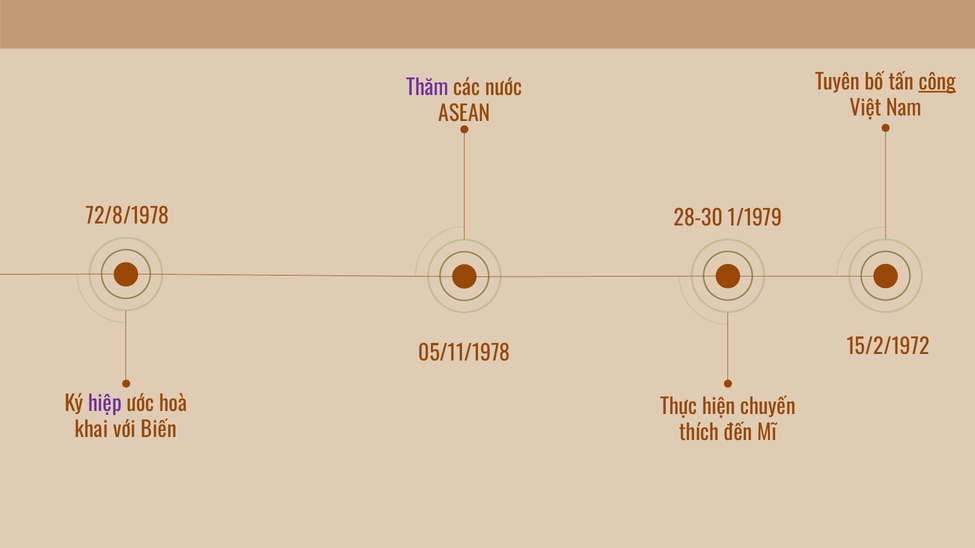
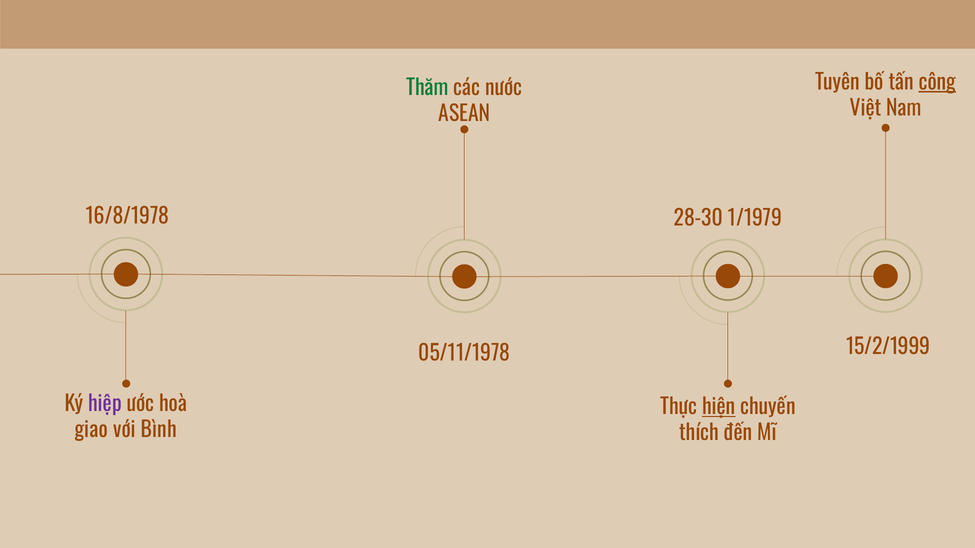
Thăm colour: purple -> green (427, 88)
72/8/1978: 72/8/1978 -> 16/8/1978 (127, 217)
15/2/1972: 15/2/1972 -> 15/2/1999 (888, 347)
hiện underline: none -> present (719, 408)
khai: khai -> giao (91, 430)
Biến: Biến -> Bình (159, 430)
